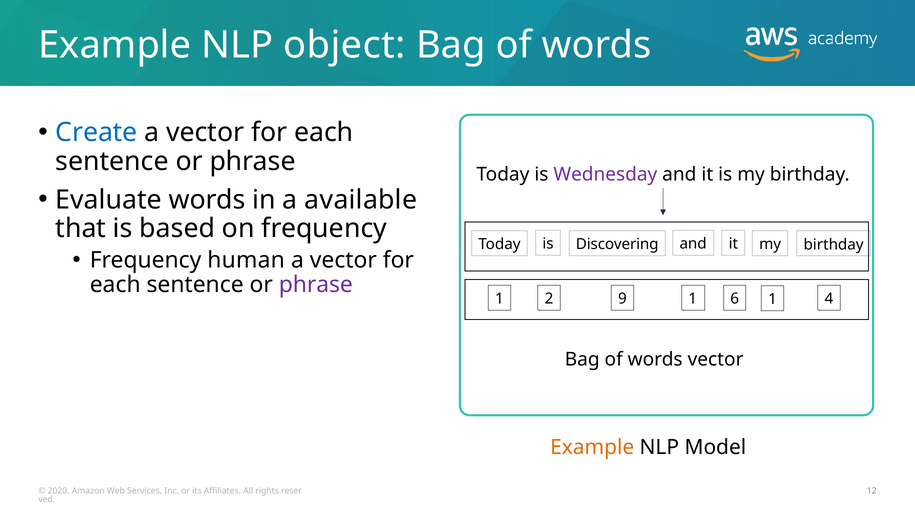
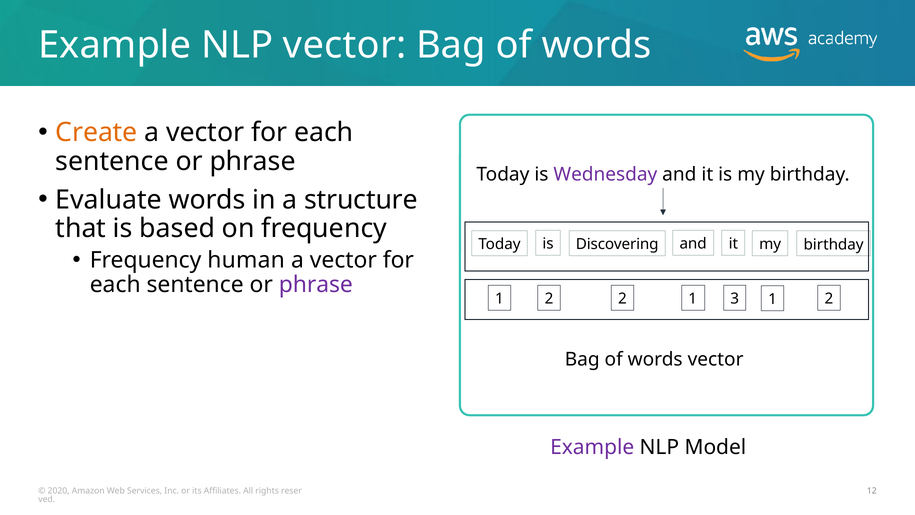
NLP object: object -> vector (345, 45)
Create colour: blue -> orange (96, 132)
available: available -> structure (361, 200)
9: 9 -> 2 (622, 298)
6: 6 -> 3 (735, 298)
4: 4 -> 2 (829, 298)
Example colour: orange -> purple (592, 447)
